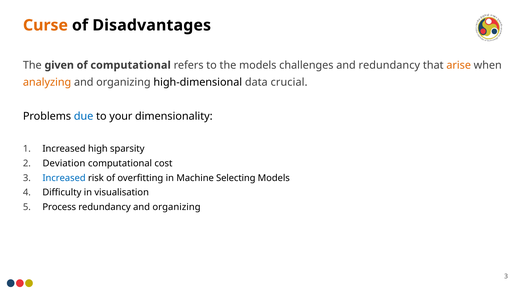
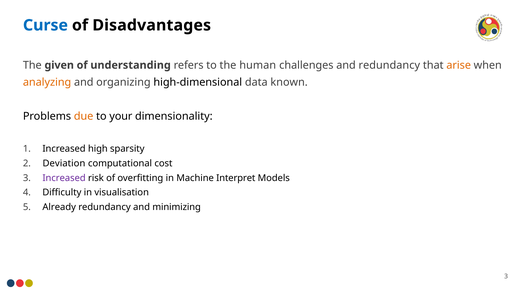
Curse colour: orange -> blue (45, 25)
of computational: computational -> understanding (131, 65)
the models: models -> human (258, 65)
crucial: crucial -> known (289, 82)
due colour: blue -> orange (84, 116)
Increased colour: blue -> purple (64, 178)
Selecting: Selecting -> Interpret (236, 178)
Process: Process -> Already (59, 208)
redundancy and organizing: organizing -> minimizing (177, 208)
